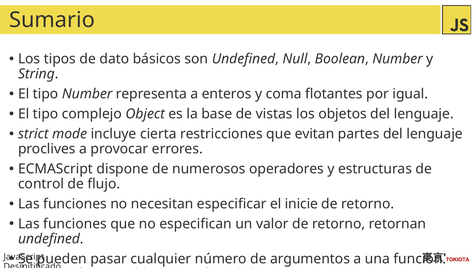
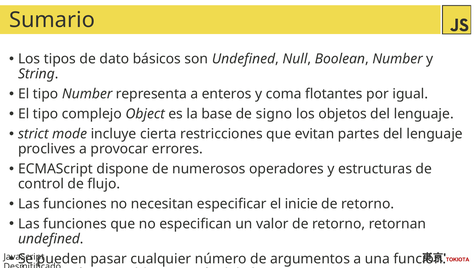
vistas: vistas -> signo (274, 114)
